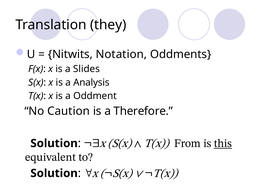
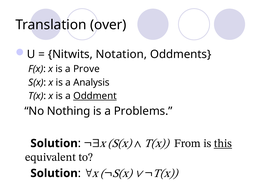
they: they -> over (108, 25)
Slides: Slides -> Prove (86, 69)
Oddment underline: none -> present (95, 96)
Caution: Caution -> Nothing (69, 111)
Therefore: Therefore -> Problems (143, 111)
